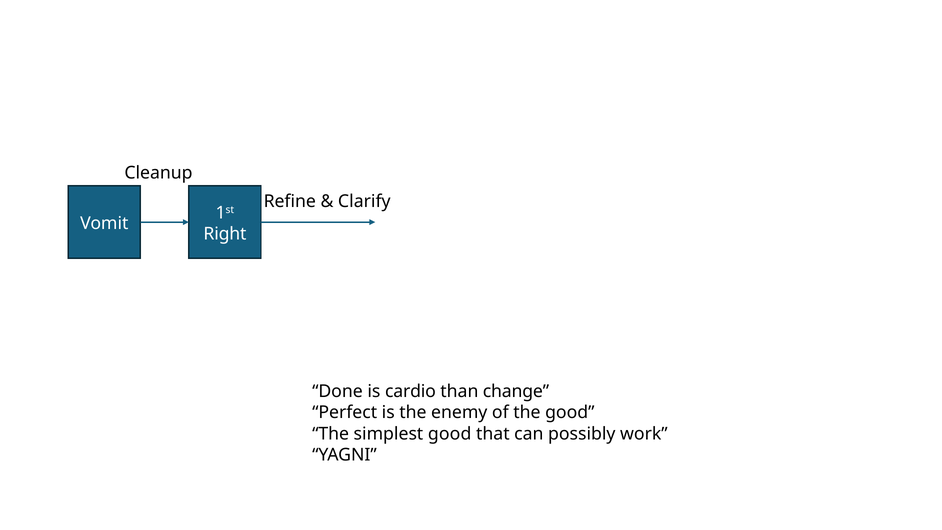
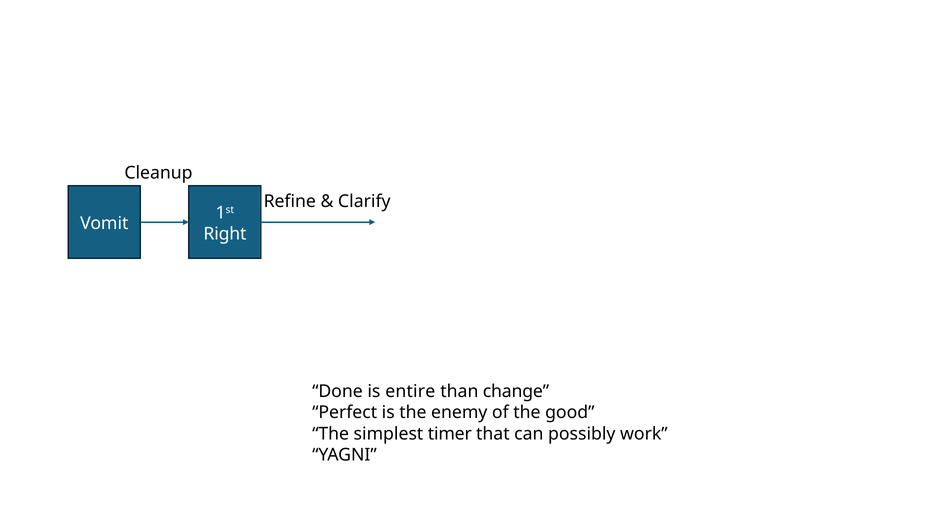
cardio: cardio -> entire (410, 391)
simplest good: good -> timer (450, 434)
